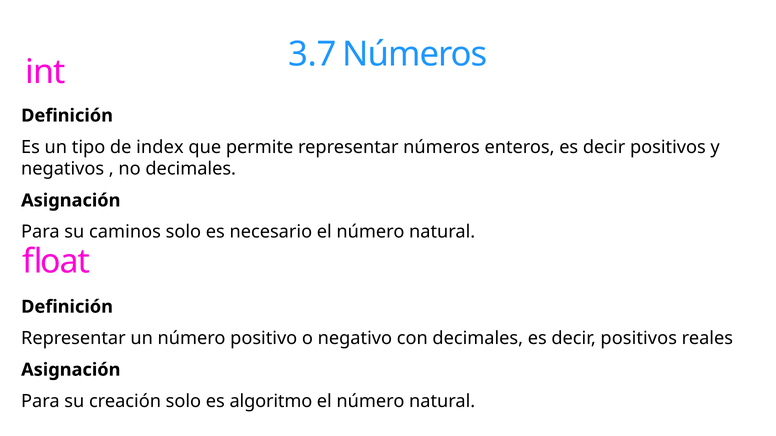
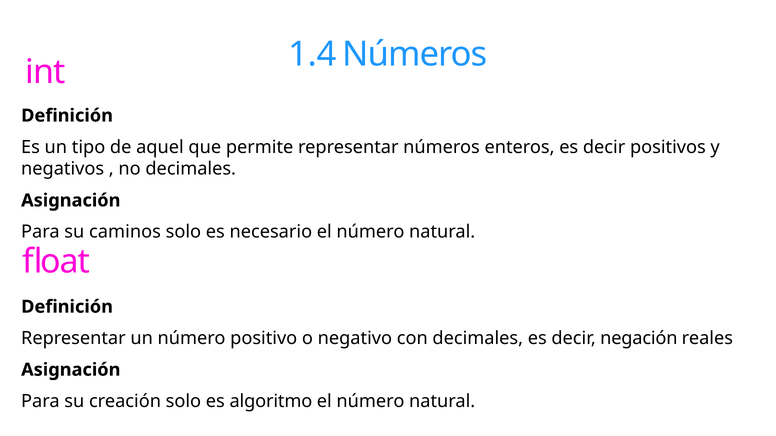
3.7: 3.7 -> 1.4 (312, 54)
index: index -> aquel (160, 147)
decimales es decir positivos: positivos -> negación (639, 339)
